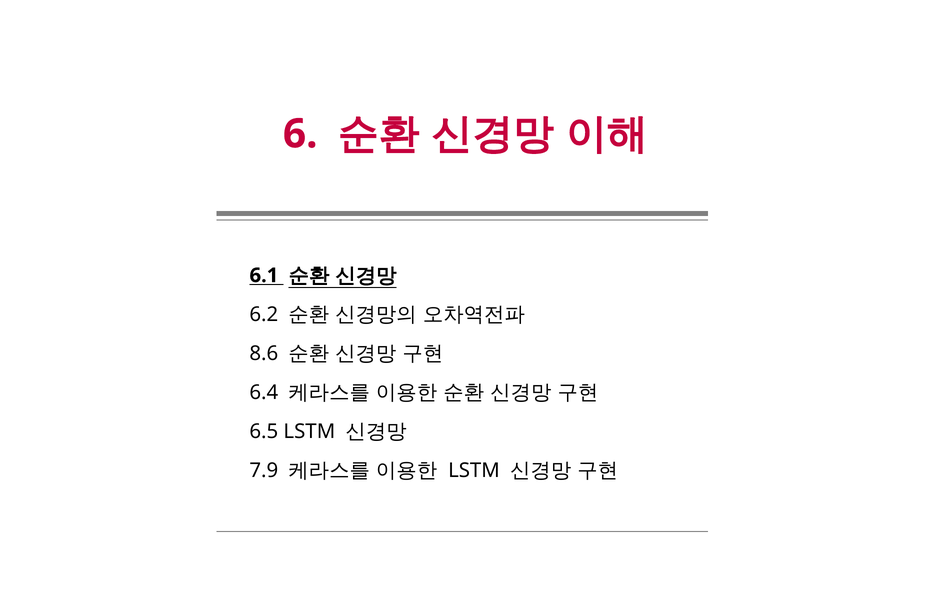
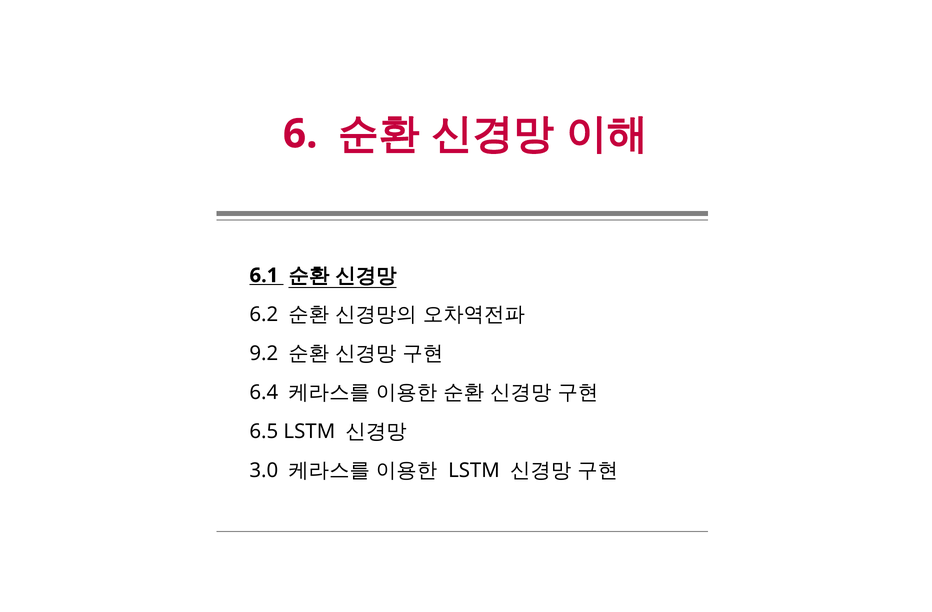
8.6: 8.6 -> 9.2 (264, 354)
7.9: 7.9 -> 3.0 (264, 471)
